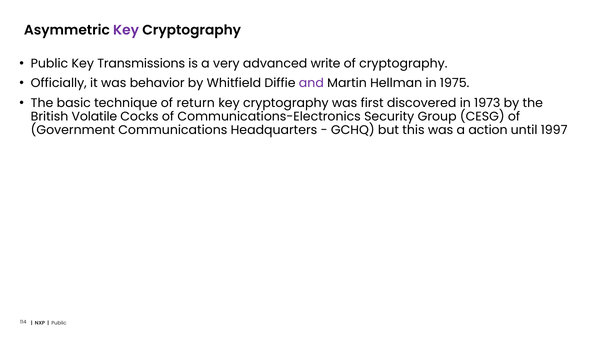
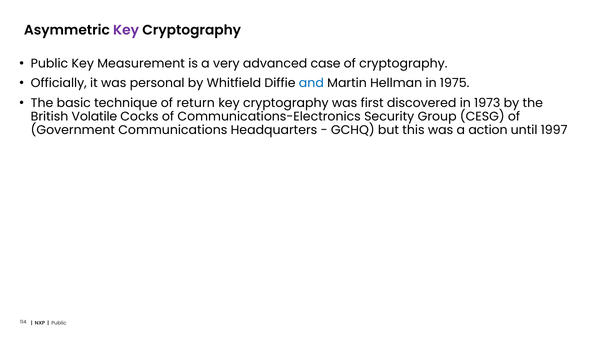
Transmissions: Transmissions -> Measurement (141, 64)
write: write -> case (326, 64)
behavior: behavior -> personal (157, 83)
and colour: purple -> blue (311, 83)
